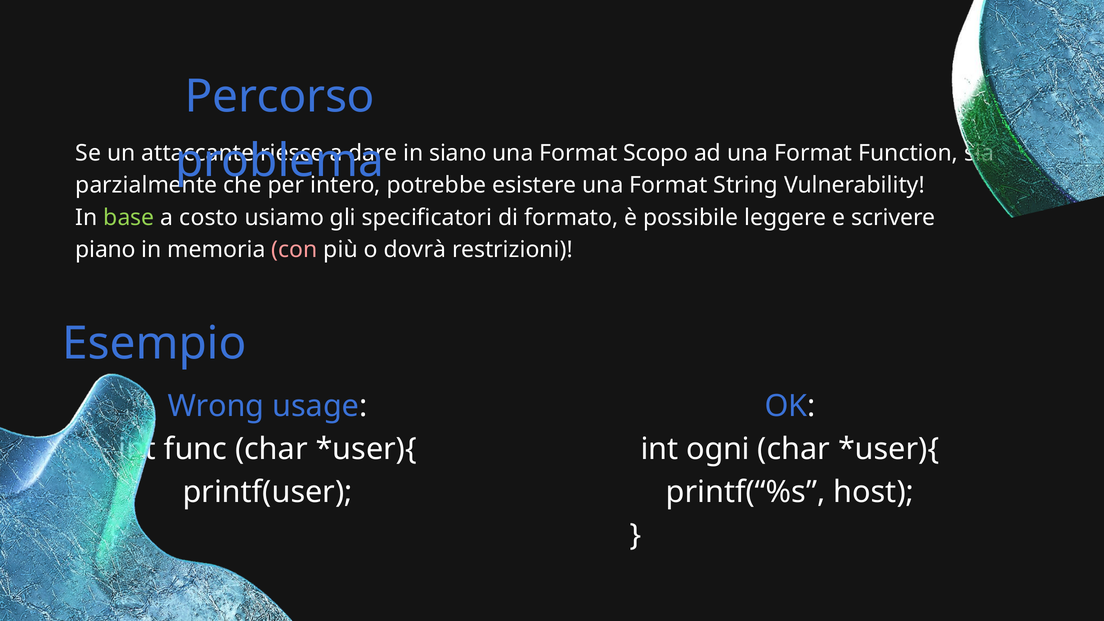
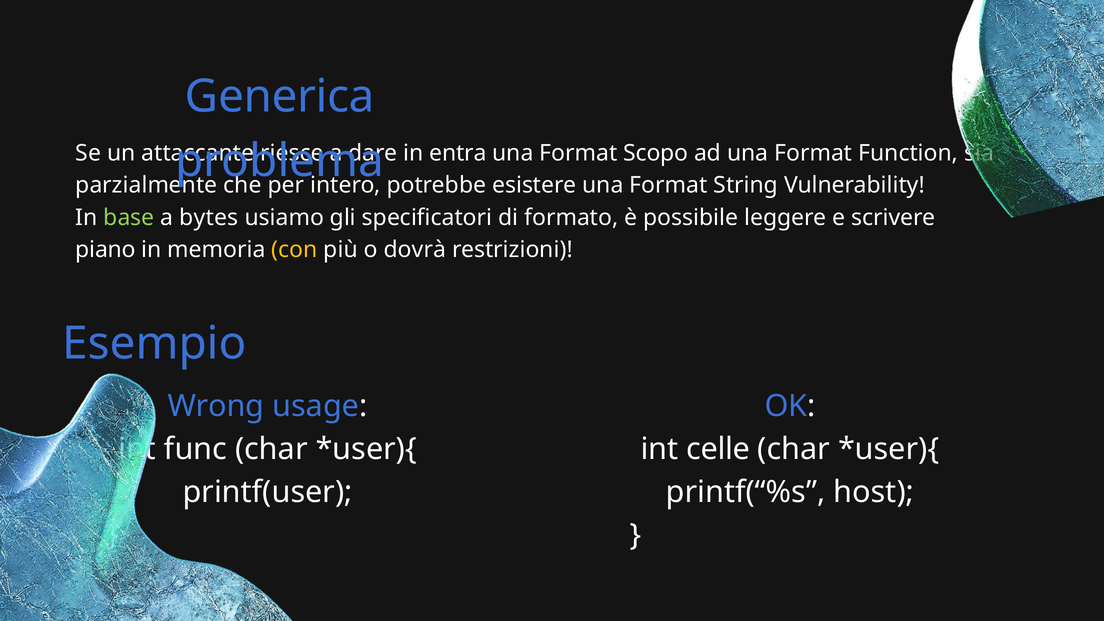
Percorso: Percorso -> Generica (280, 97)
siano: siano -> entra (458, 153)
costo: costo -> bytes (209, 217)
con colour: pink -> yellow (294, 250)
ogni: ogni -> celle (718, 449)
